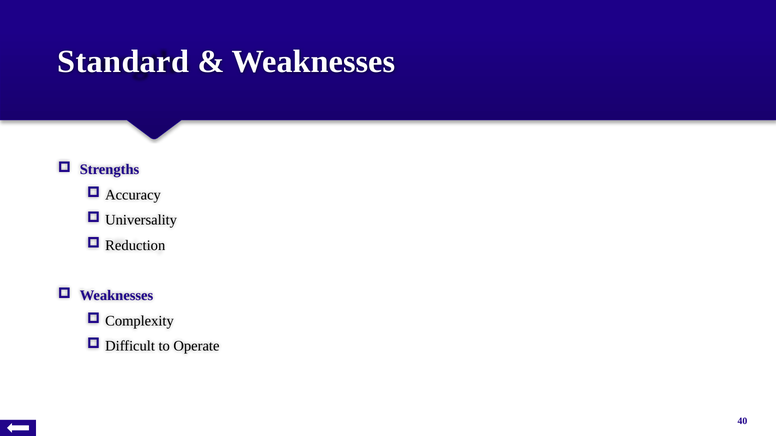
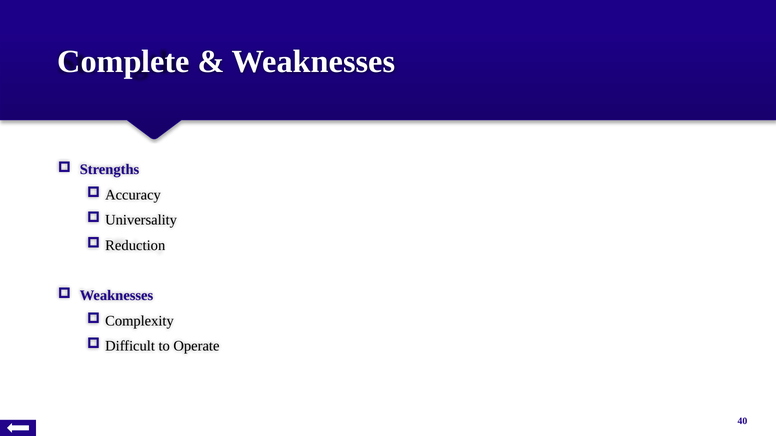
Standard: Standard -> Complete (123, 62)
